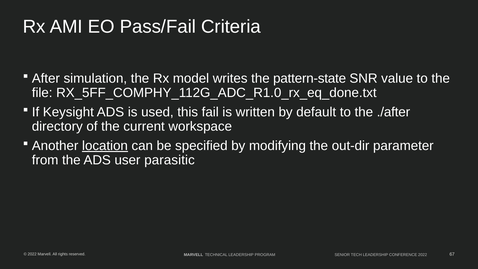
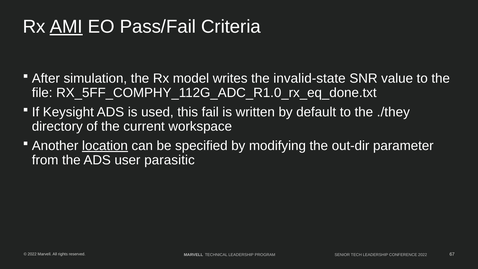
AMI underline: none -> present (66, 27)
pattern-state: pattern-state -> invalid-state (309, 78)
./after: ./after -> ./they (393, 112)
